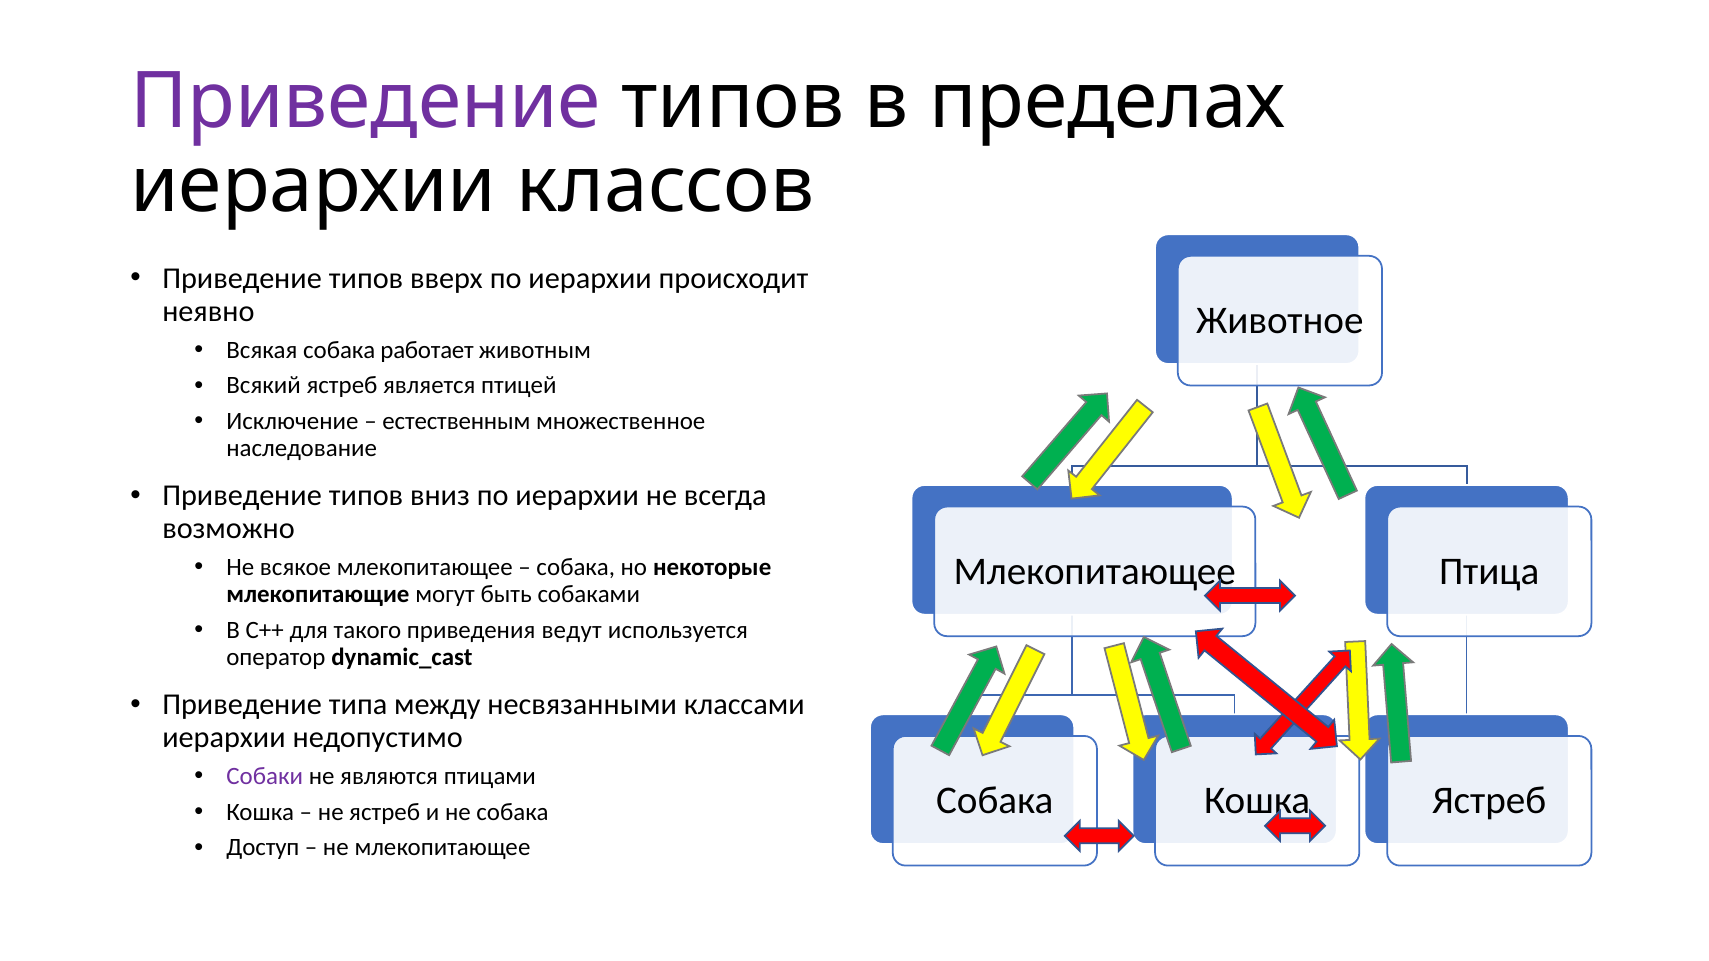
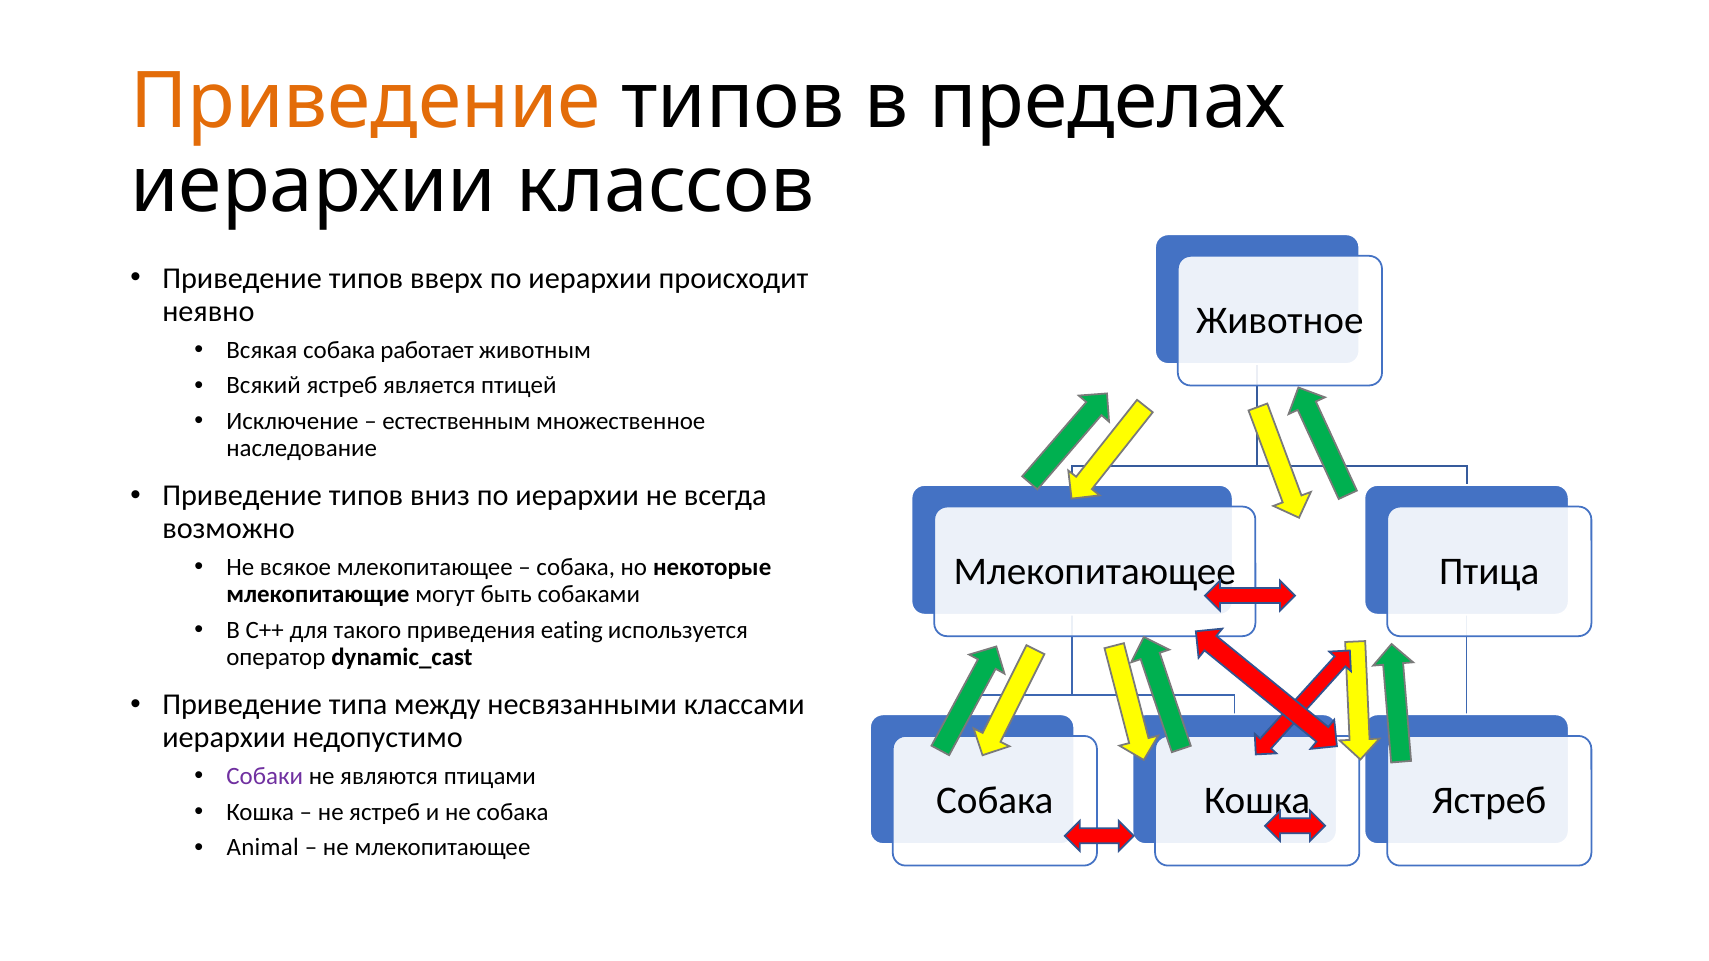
Приведение colour: purple -> orange (366, 101)
ведут: ведут -> eating (572, 630)
Доступ: Доступ -> Animal (263, 848)
